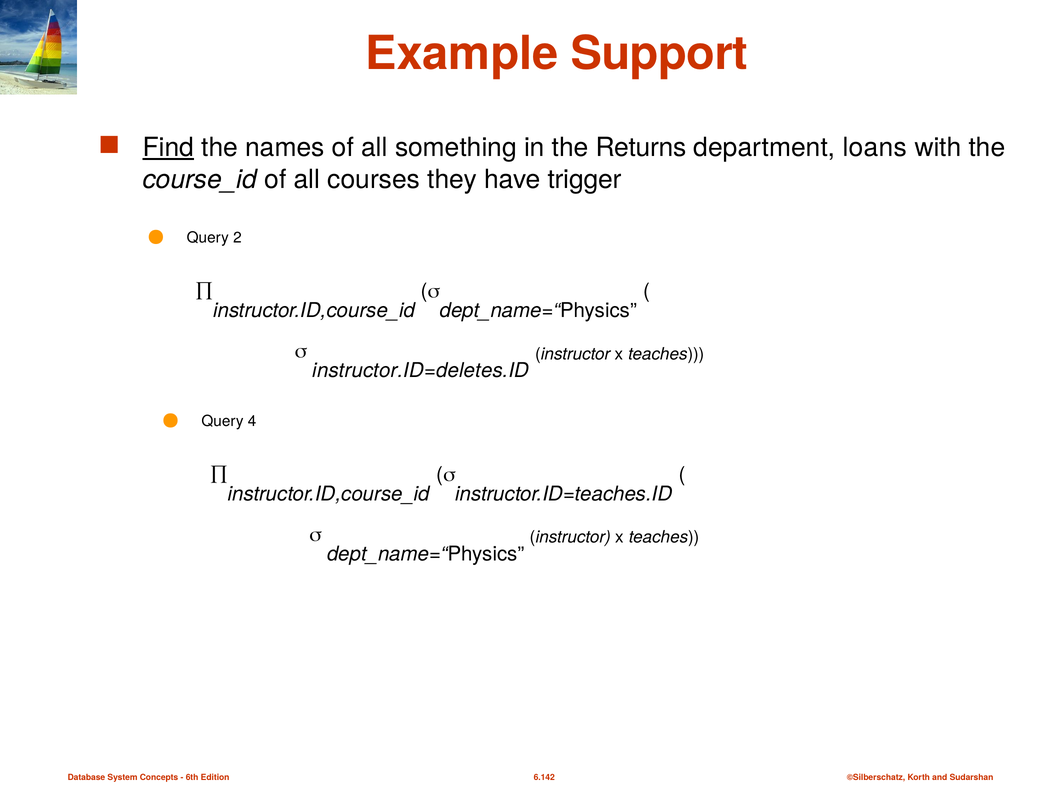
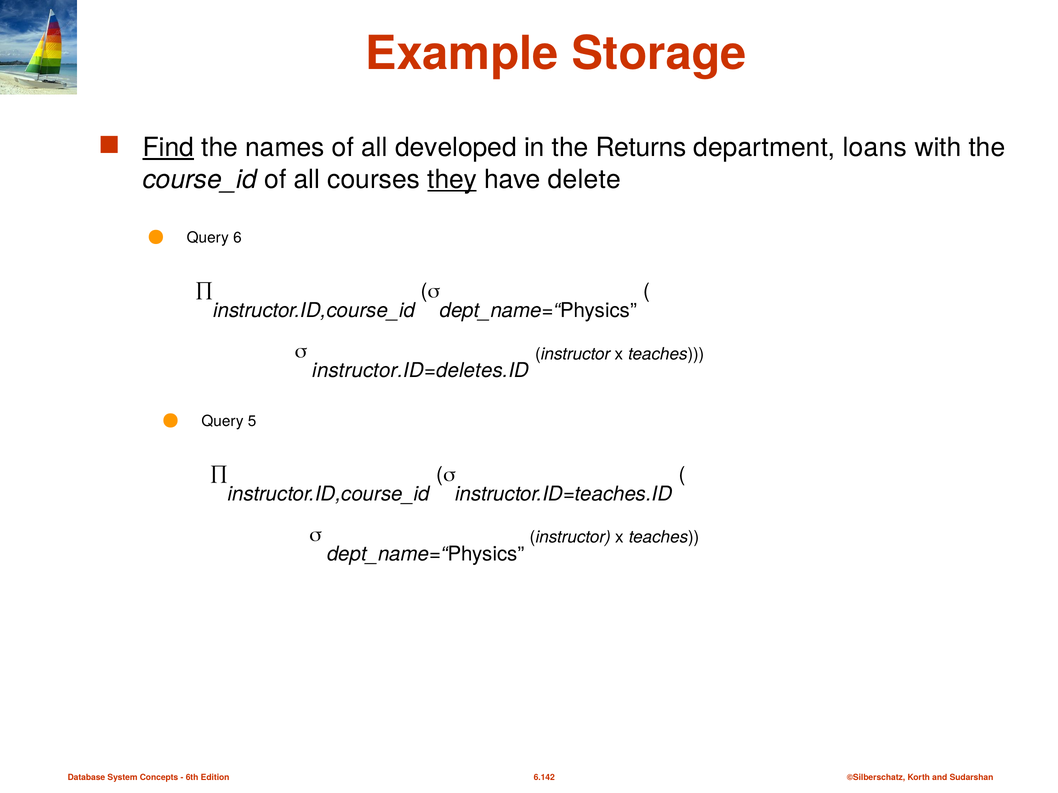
Support: Support -> Storage (659, 54)
something: something -> developed (456, 148)
they underline: none -> present (452, 179)
trigger: trigger -> delete (584, 179)
2: 2 -> 6 (237, 238)
4: 4 -> 5 (252, 422)
